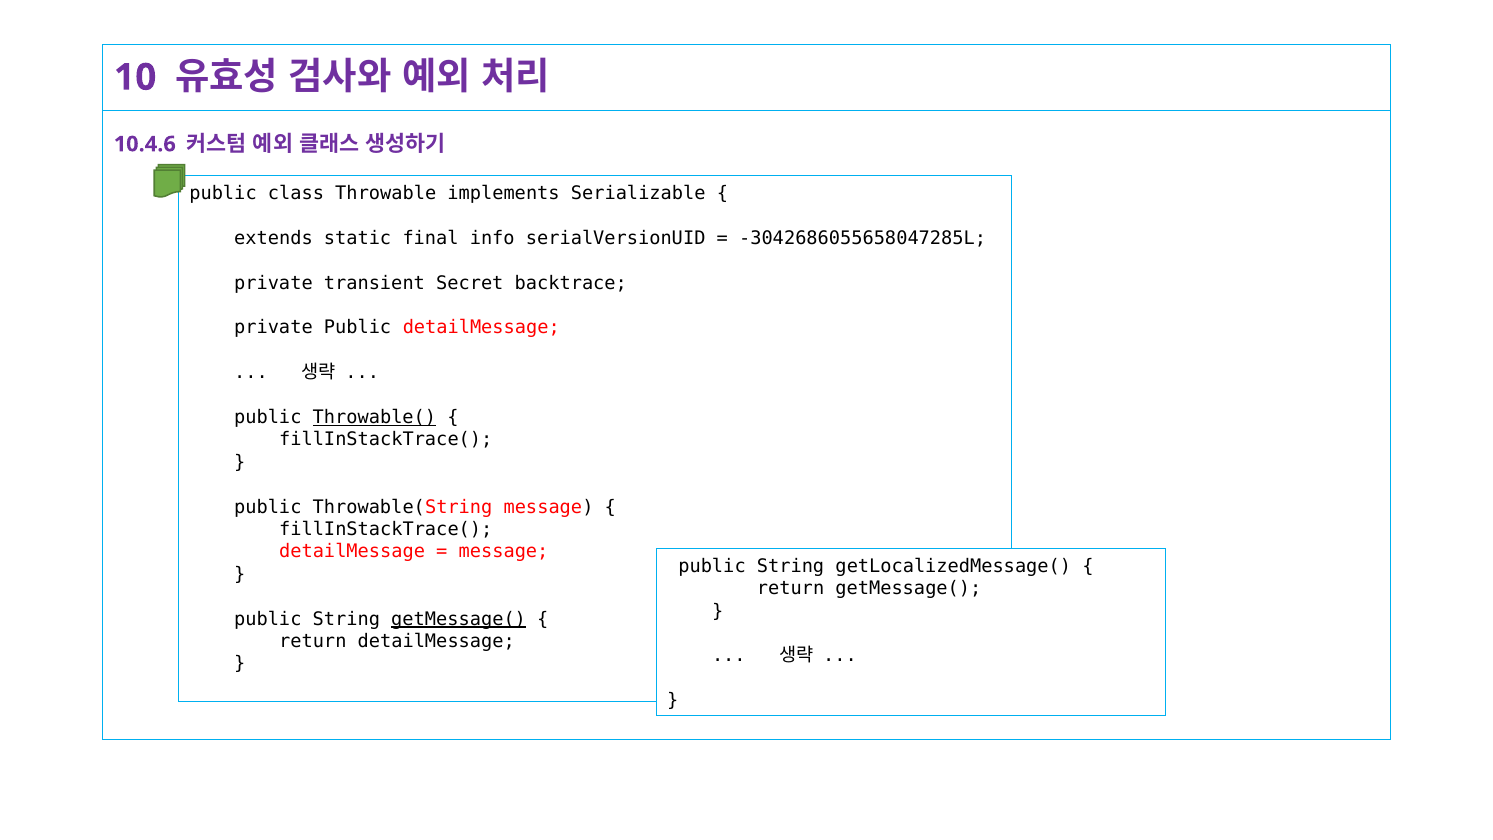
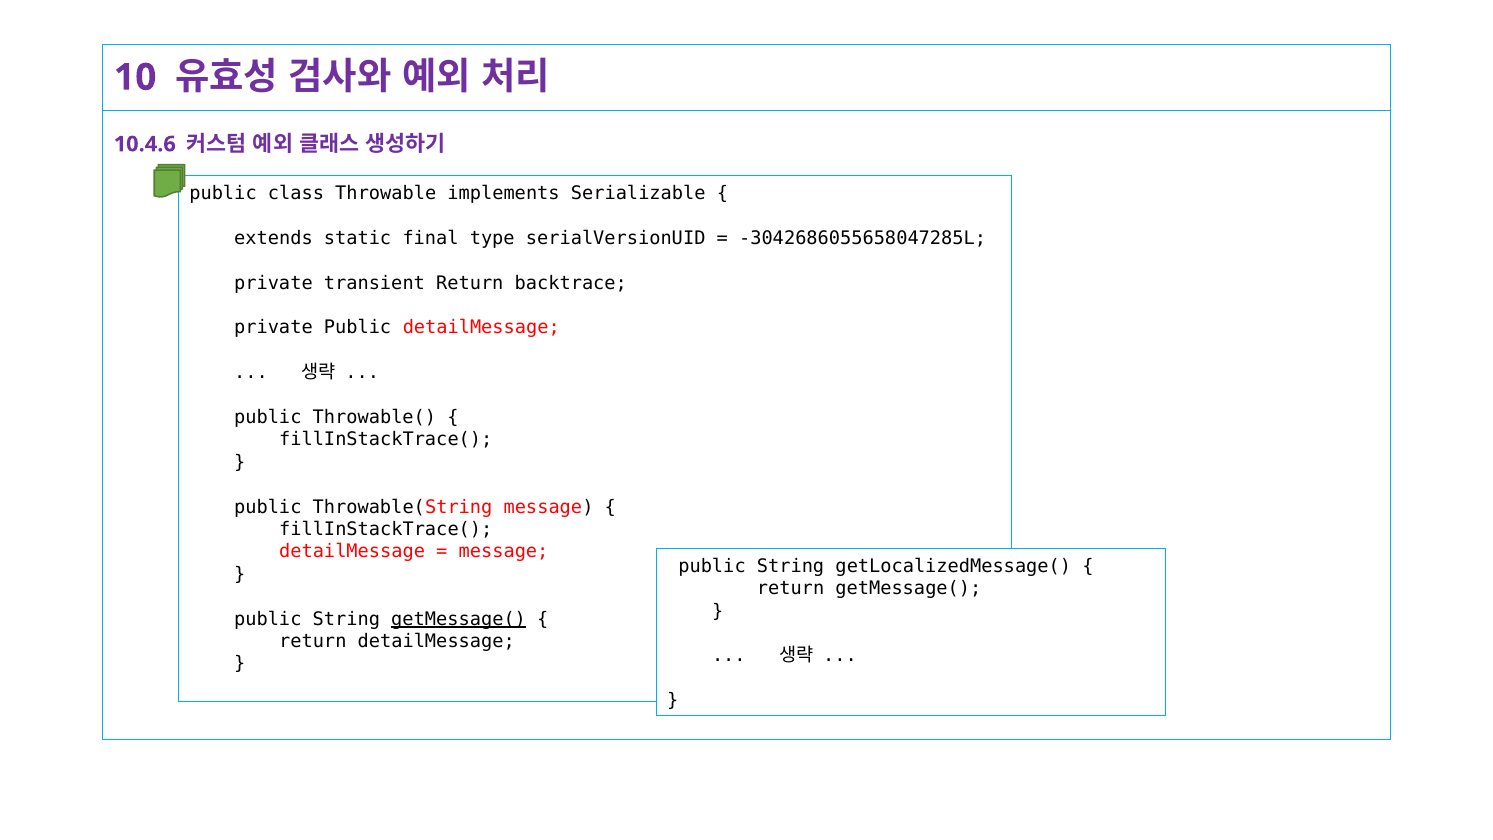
info: info -> type (492, 238)
transient Secret: Secret -> Return (470, 283)
Throwable( underline: present -> none (374, 417)
